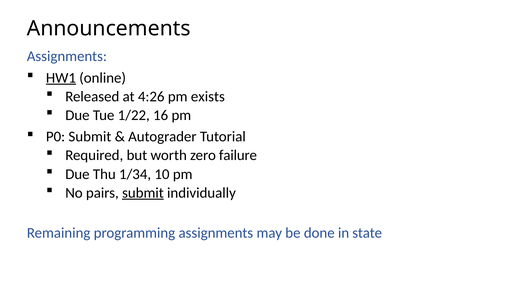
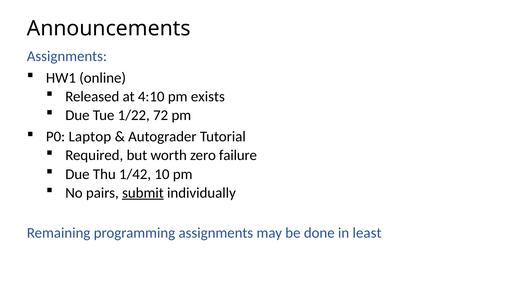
HW1 underline: present -> none (61, 78)
4:26: 4:26 -> 4:10 (151, 96)
16: 16 -> 72 (161, 115)
P0 Submit: Submit -> Laptop (90, 137)
1/34: 1/34 -> 1/42 (135, 174)
state: state -> least (367, 233)
